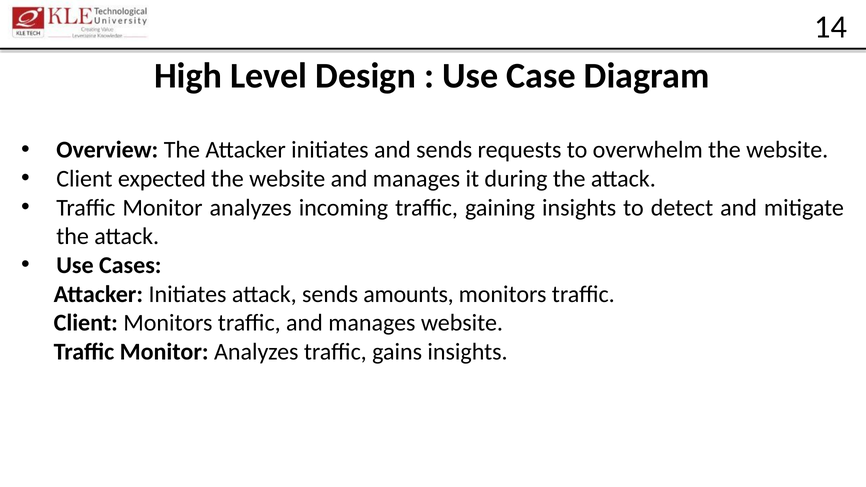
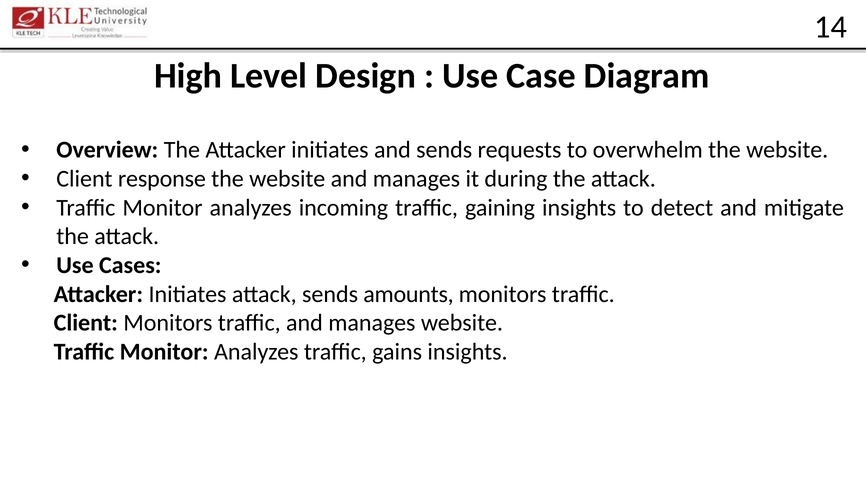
expected: expected -> response (162, 179)
